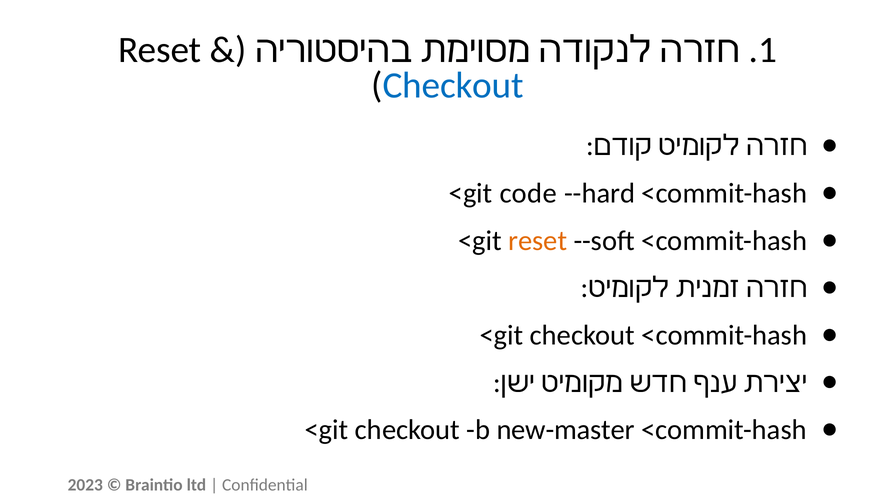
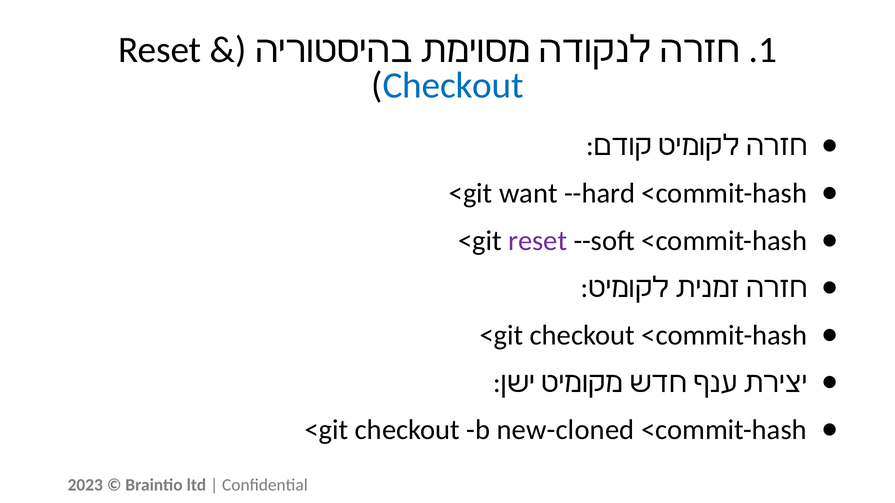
code: code -> want (528, 194)
reset colour: orange -> purple (538, 241)
new-master: new-master -> new-cloned (566, 430)
